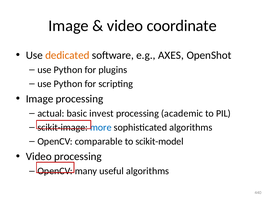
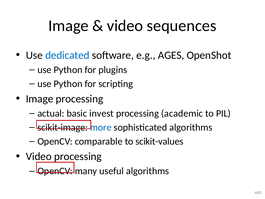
coordinate: coordinate -> sequences (182, 26)
dedicated colour: orange -> blue (67, 55)
AXES: AXES -> AGES (171, 55)
scikit-model: scikit-model -> scikit-values (159, 141)
